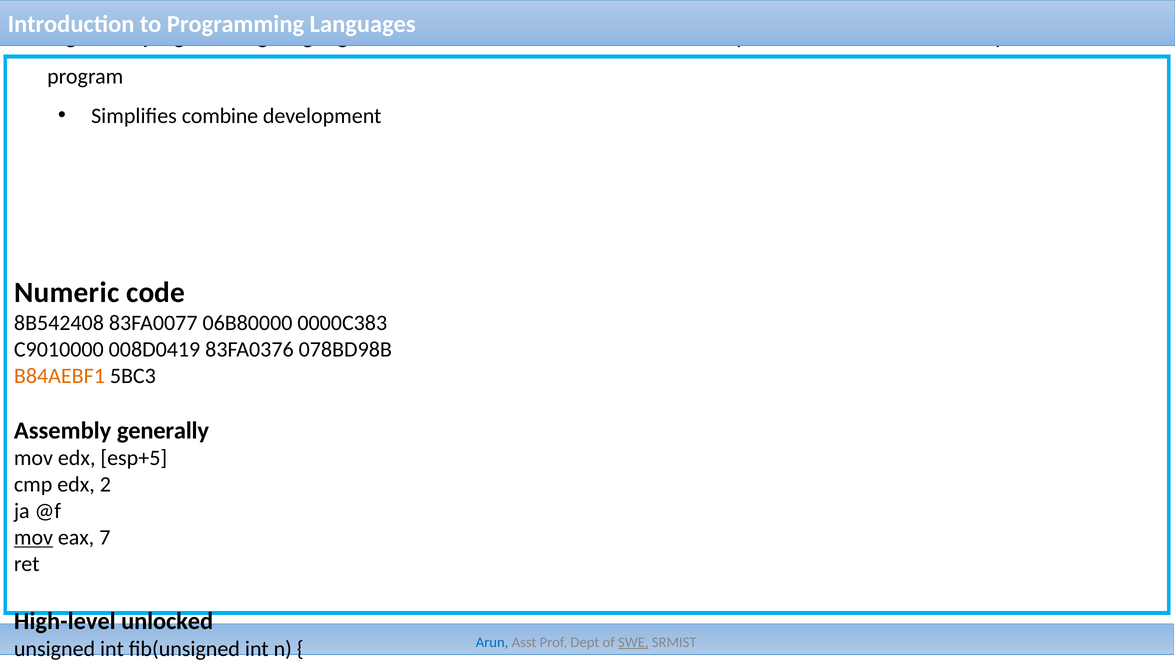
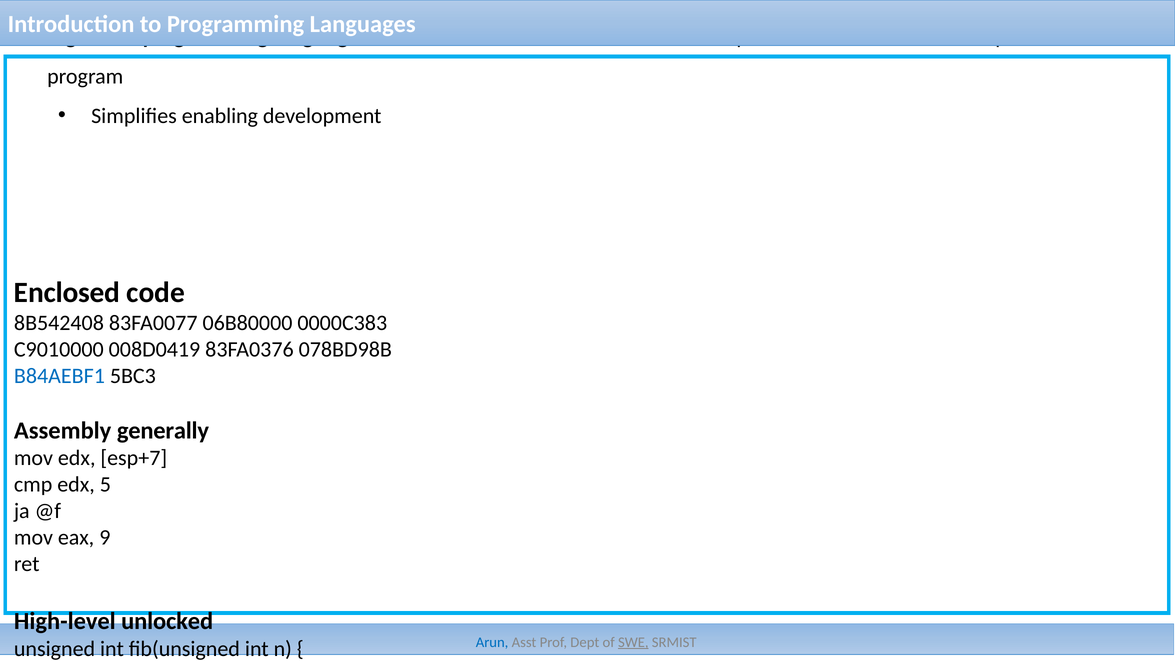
combine: combine -> enabling (220, 116)
Numeric: Numeric -> Enclosed (67, 293)
B84AEBF1 colour: orange -> blue (59, 376)
esp+5: esp+5 -> esp+7 (134, 458)
edx 2: 2 -> 5 (105, 485)
mov underline: present -> none (34, 537)
7: 7 -> 9 (105, 537)
